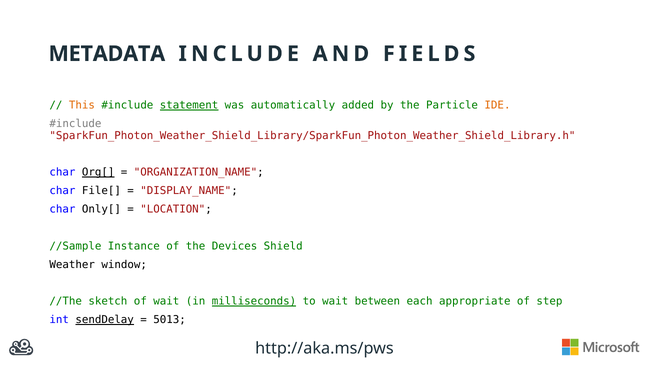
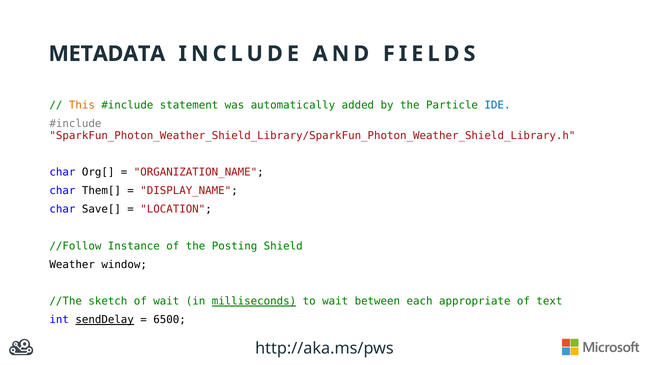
statement underline: present -> none (189, 105)
IDE colour: orange -> blue (497, 105)
Org[ underline: present -> none (98, 172)
File[: File[ -> Them[ (101, 191)
Only[: Only[ -> Save[ (101, 209)
//Sample: //Sample -> //Follow (75, 246)
Devices: Devices -> Posting (235, 246)
step: step -> text (549, 301)
5013: 5013 -> 6500 (170, 320)
